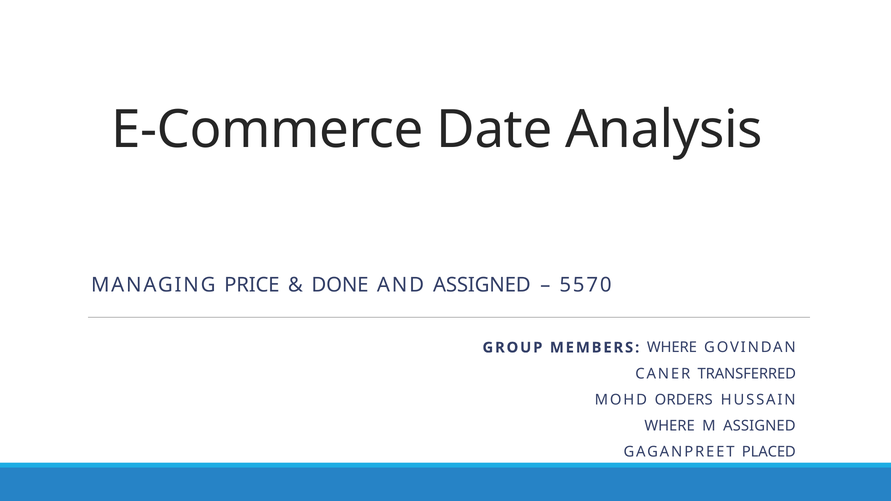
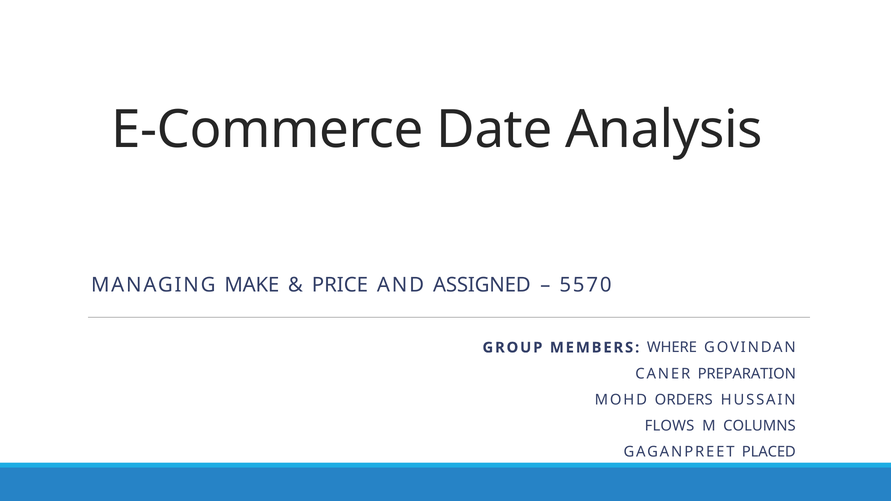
PRICE: PRICE -> MAKE (252, 285)
DONE: DONE -> PRICE (340, 285)
TRANSFERRED: TRANSFERRED -> PREPARATION (747, 374)
WHERE: WHERE -> FLOWS (669, 426)
M ASSIGNED: ASSIGNED -> COLUMNS (759, 426)
